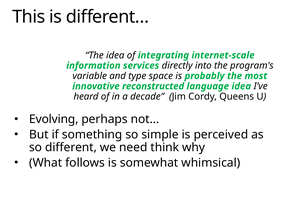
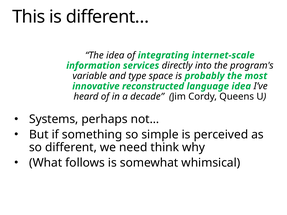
Evolving: Evolving -> Systems (54, 119)
